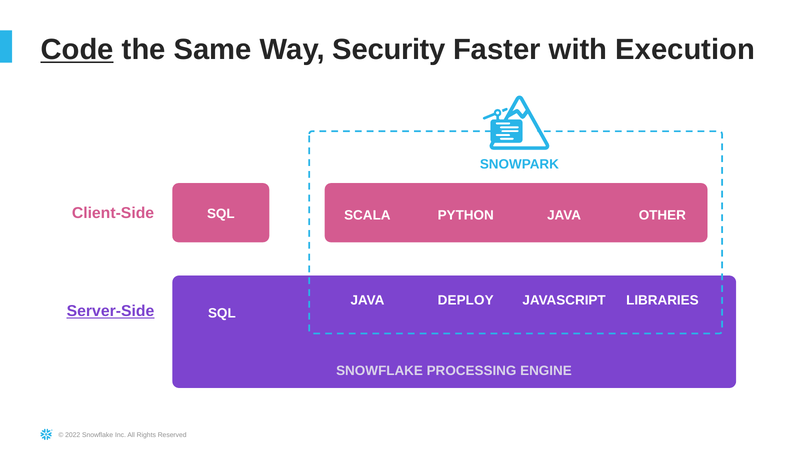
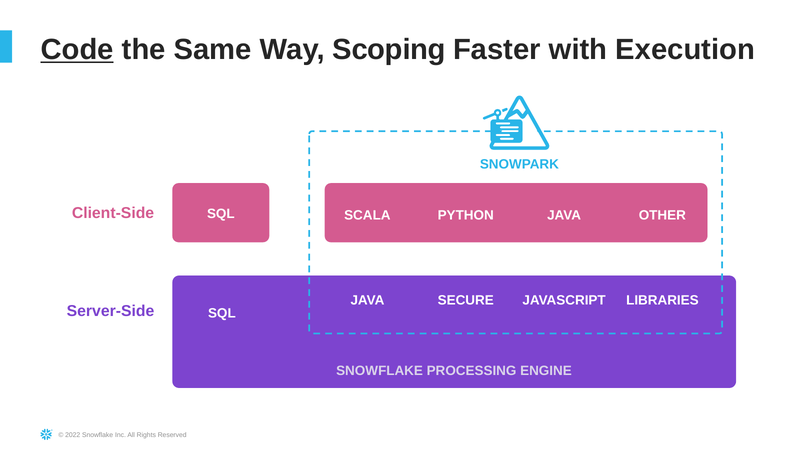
Security: Security -> Scoping (389, 50)
DEPLOY: DEPLOY -> SECURE (466, 300)
Server-Side underline: present -> none (110, 311)
